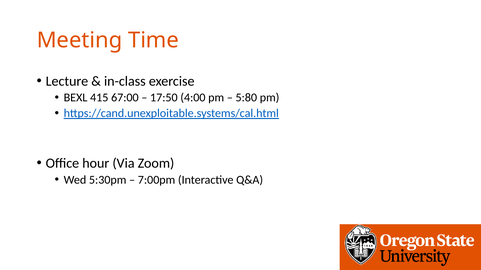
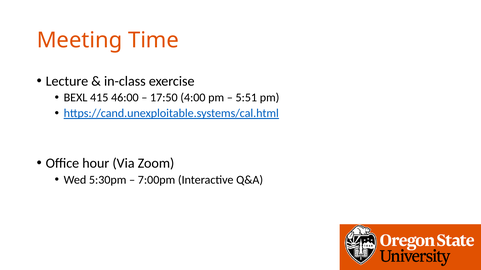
67:00: 67:00 -> 46:00 (125, 98)
5:80: 5:80 -> 5:51 (246, 98)
